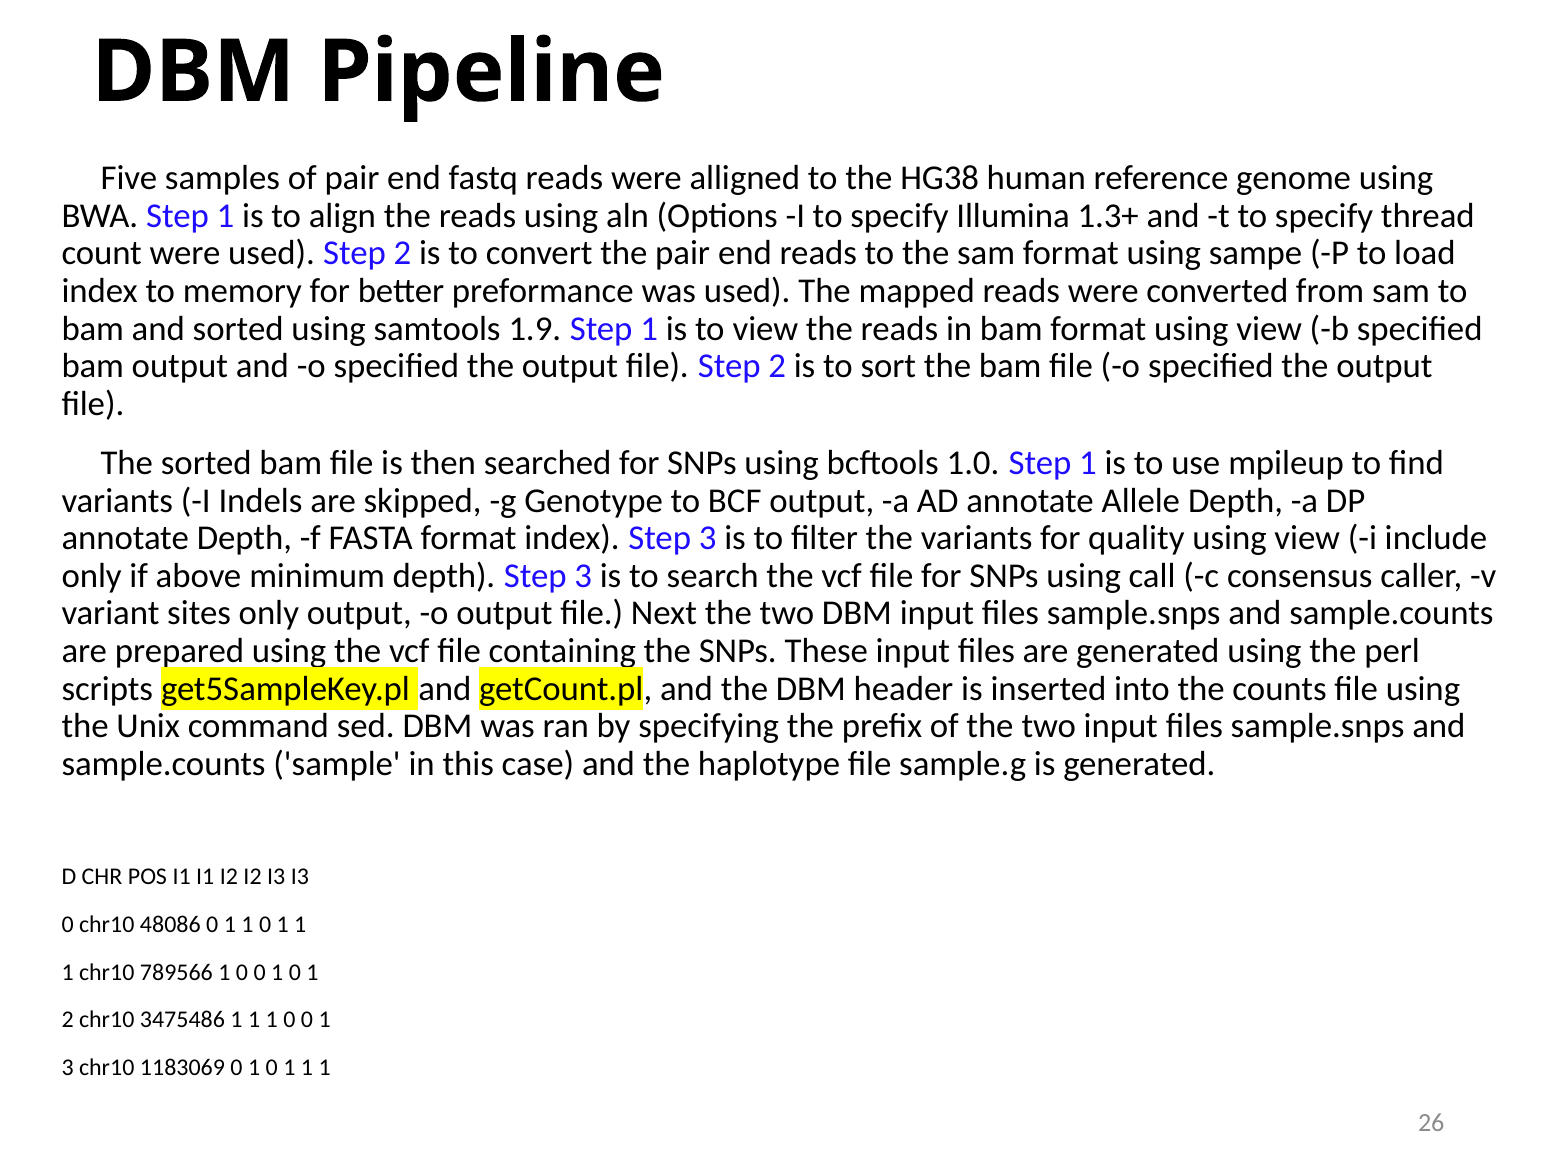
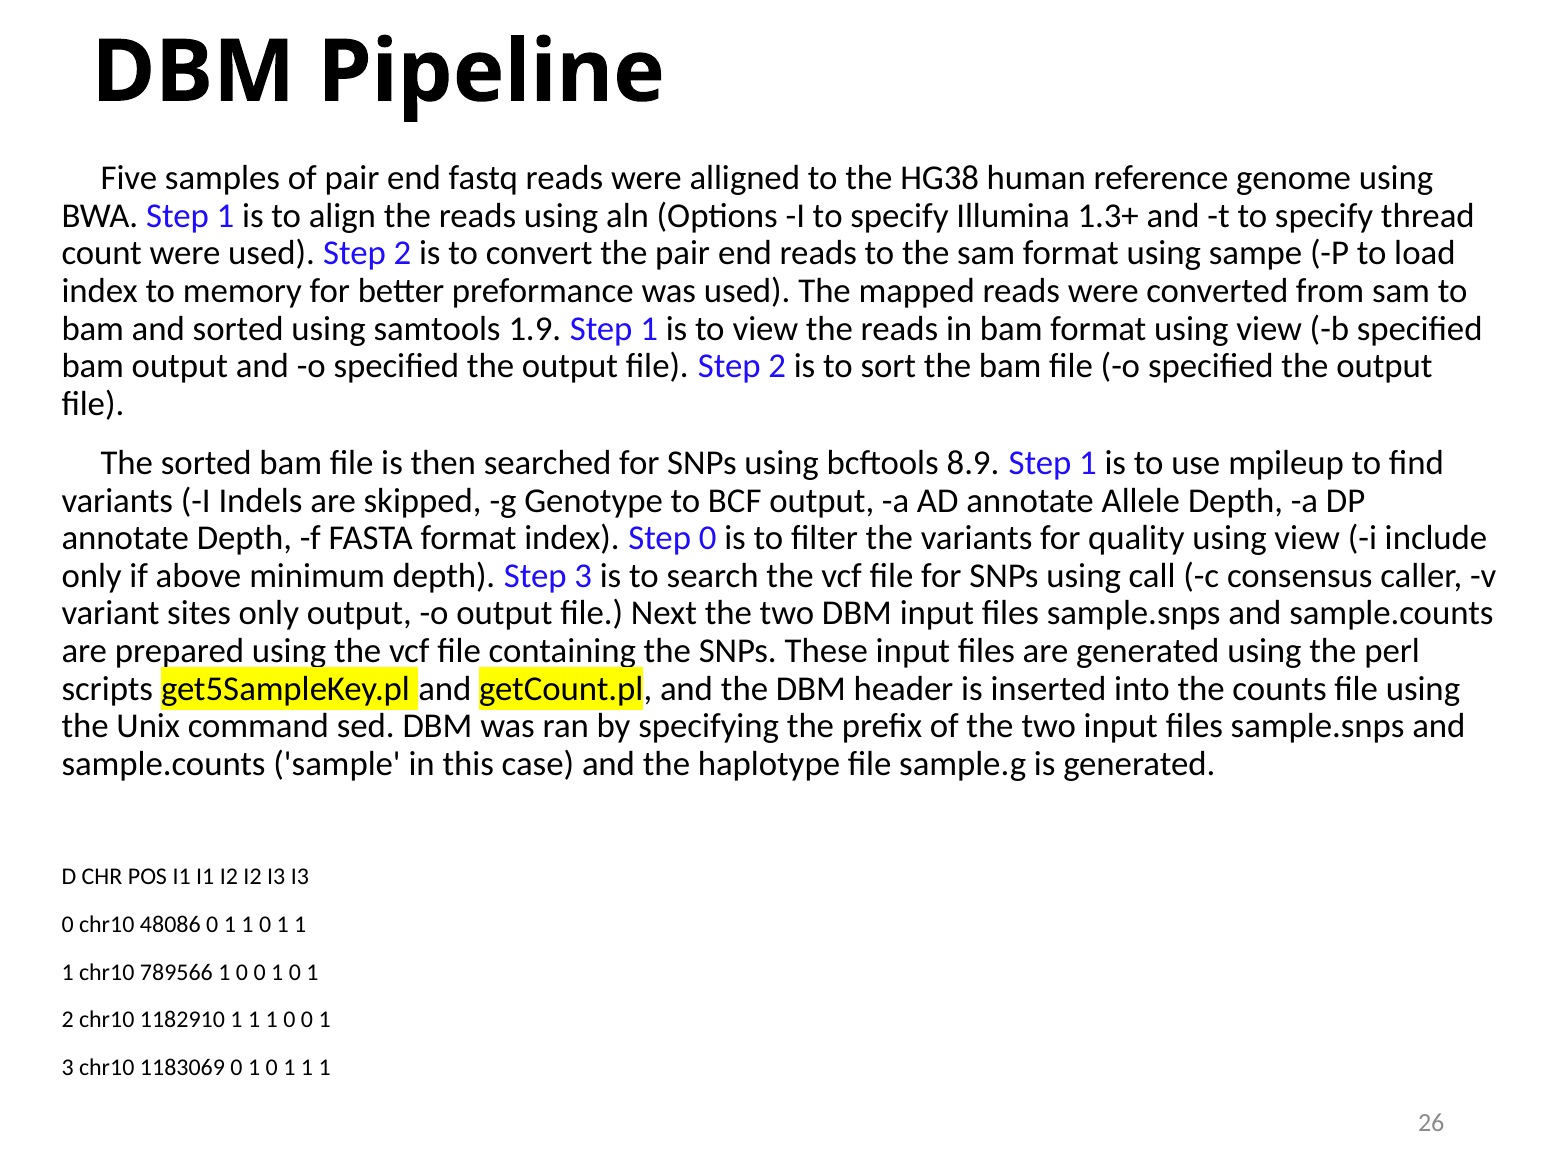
1.0: 1.0 -> 8.9 (973, 463)
index Step 3: 3 -> 0 (708, 538)
3475486: 3475486 -> 1182910 (182, 1020)
